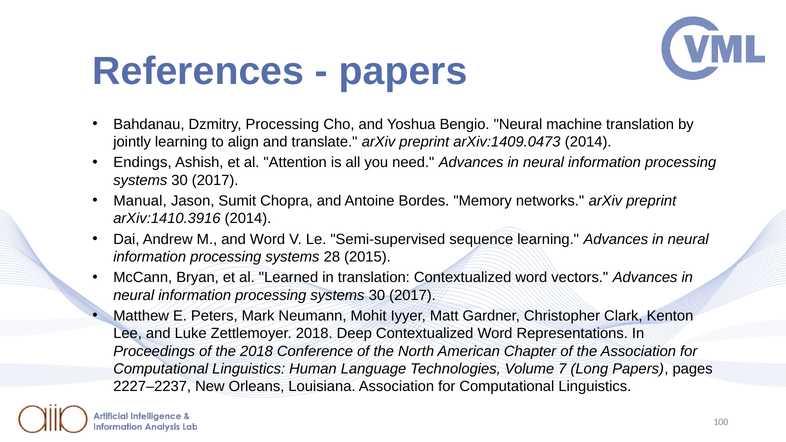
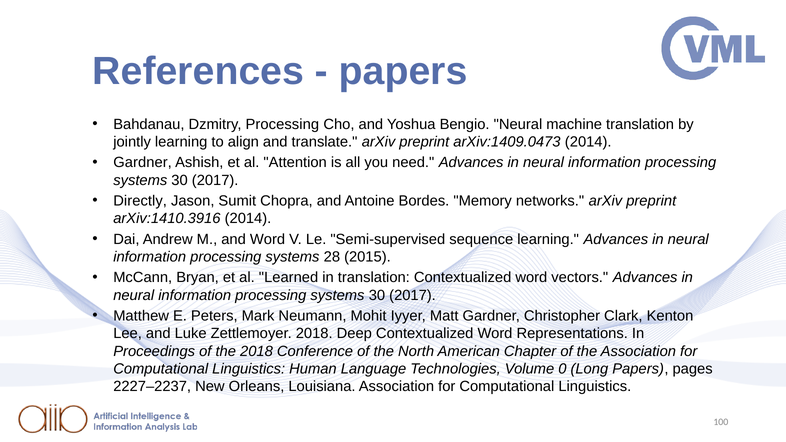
Endings: Endings -> Gardner (143, 163)
Manual: Manual -> Directly (140, 201)
7: 7 -> 0 (562, 369)
